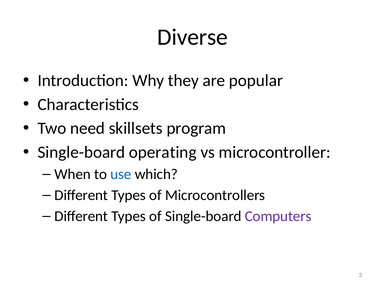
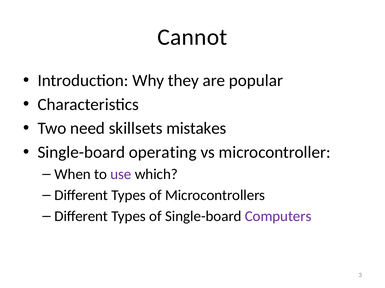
Diverse: Diverse -> Cannot (192, 37)
program: program -> mistakes (196, 129)
use colour: blue -> purple (121, 175)
